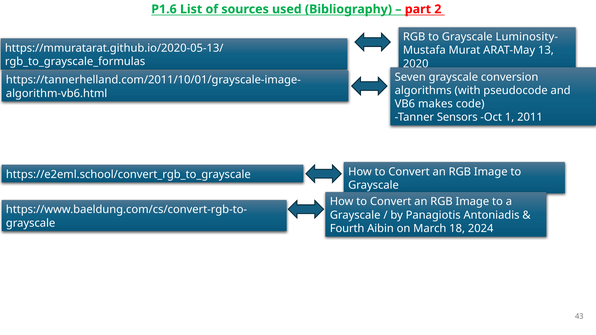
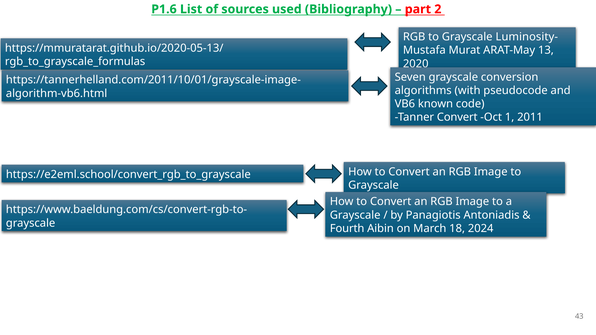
makes: makes -> known (435, 104)
Tanner Sensors: Sensors -> Convert (457, 117)
